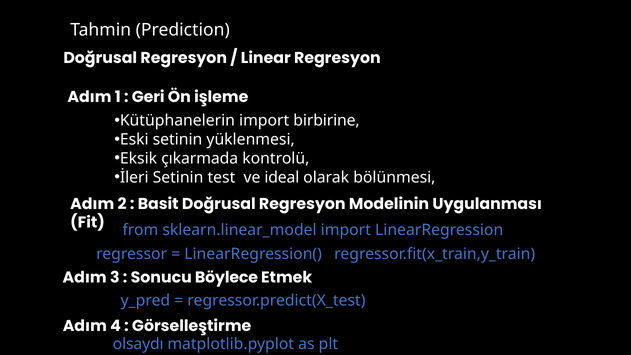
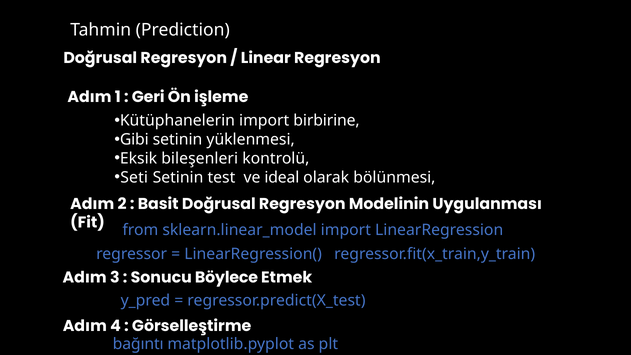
Eski: Eski -> Gibi (134, 140)
çıkarmada: çıkarmada -> bileşenleri (200, 159)
İleri: İleri -> Seti (134, 177)
olsaydı: olsaydı -> bağıntı (138, 344)
